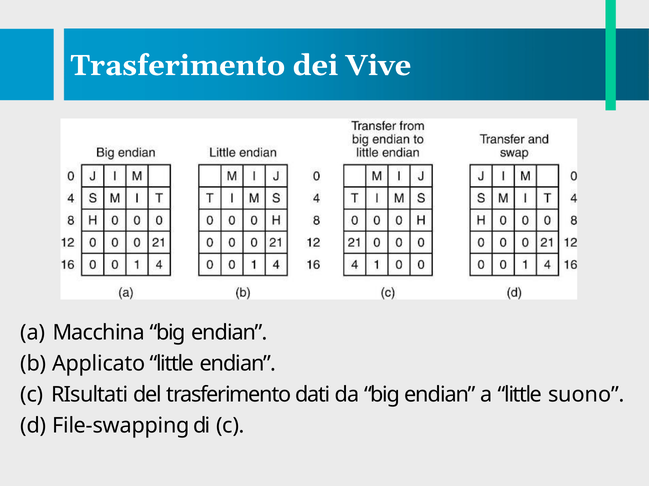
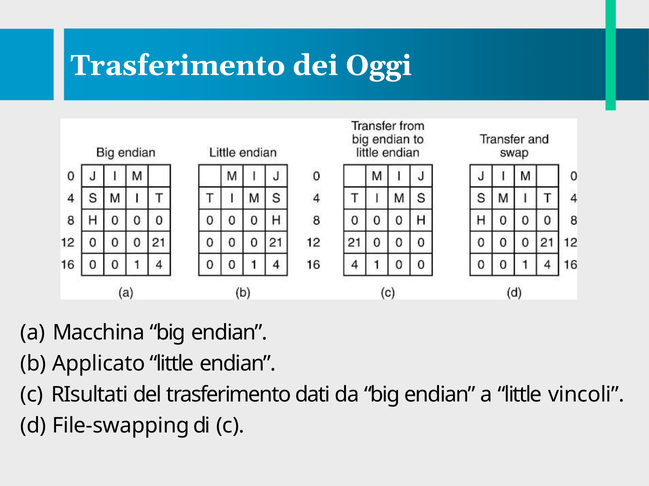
Vive: Vive -> Oggi (379, 66)
suono: suono -> vincoli (586, 395)
